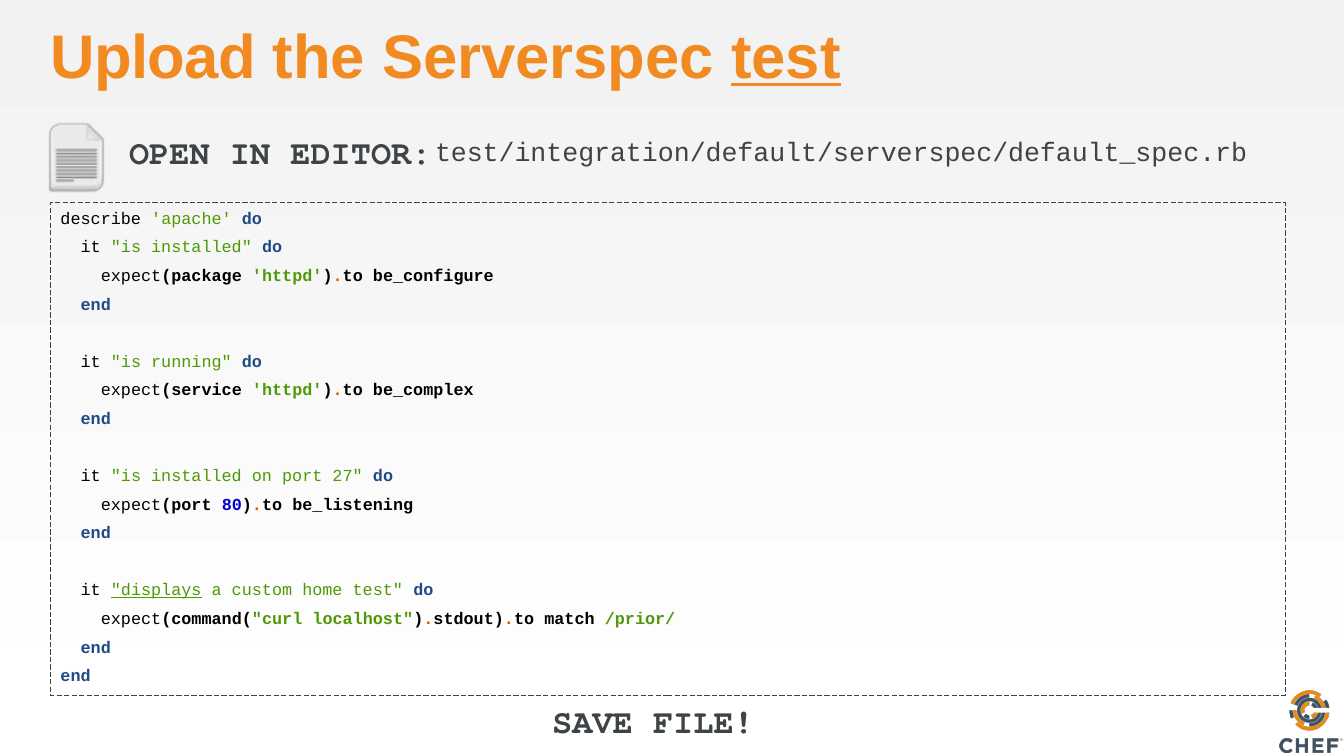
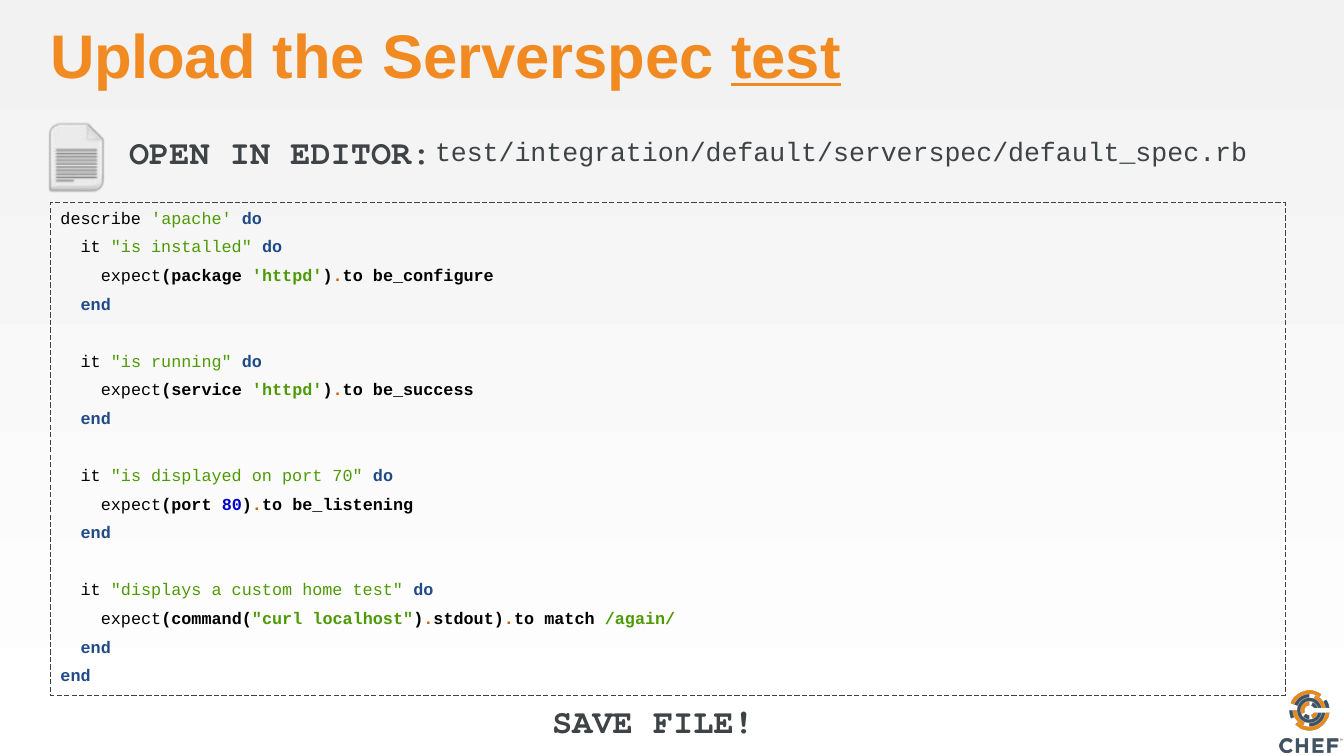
be_complex: be_complex -> be_success (423, 390)
installed: installed -> displayed (196, 476)
27: 27 -> 70 (348, 476)
displays underline: present -> none (156, 590)
/prior/: /prior/ -> /again/ (640, 619)
